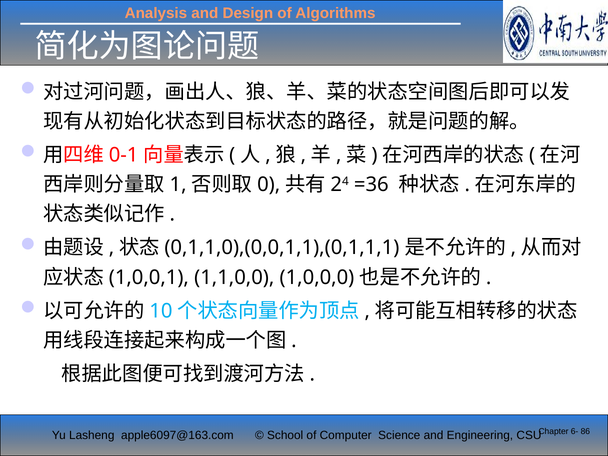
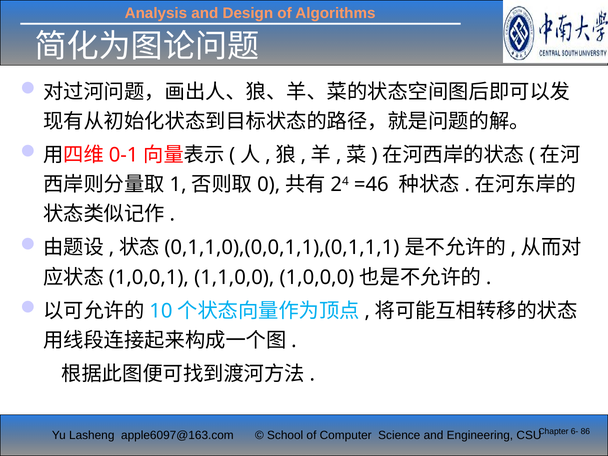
=36: =36 -> =46 (371, 185)
